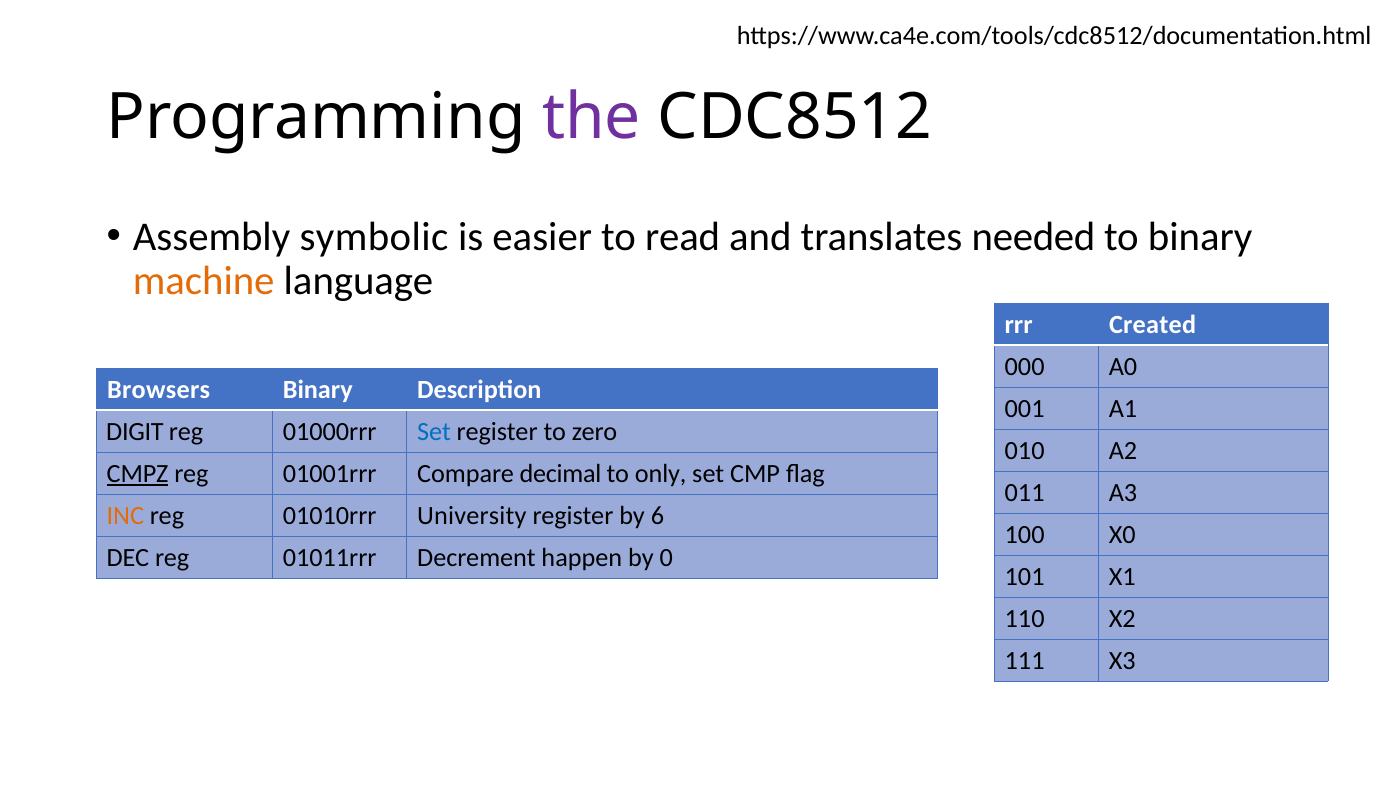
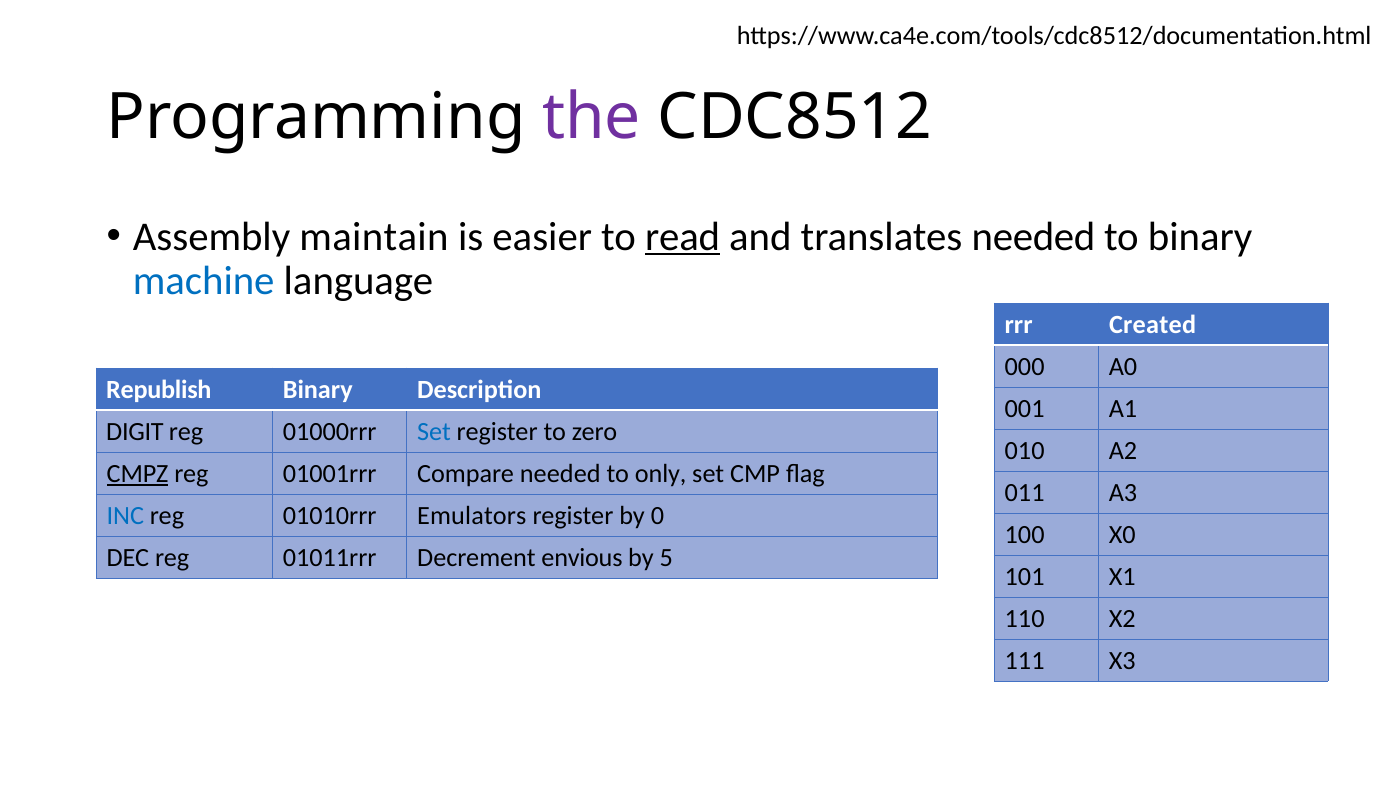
symbolic: symbolic -> maintain (374, 237)
read underline: none -> present (683, 237)
machine colour: orange -> blue (204, 281)
Browsers: Browsers -> Republish (159, 389)
Compare decimal: decimal -> needed (560, 473)
INC colour: orange -> blue (125, 516)
University: University -> Emulators (472, 516)
6: 6 -> 0 (657, 516)
happen: happen -> envious (582, 558)
0: 0 -> 5 (666, 558)
